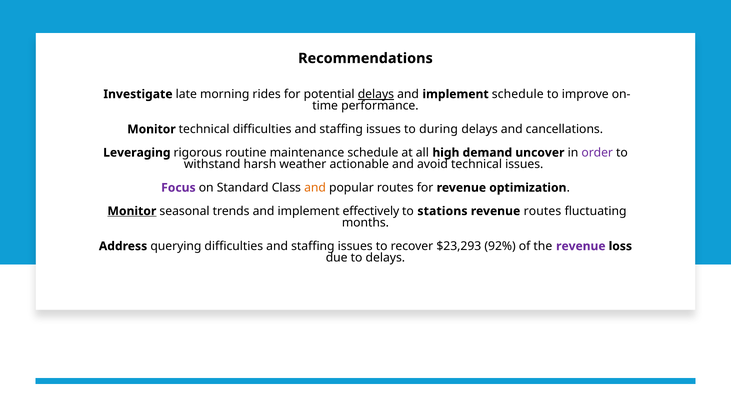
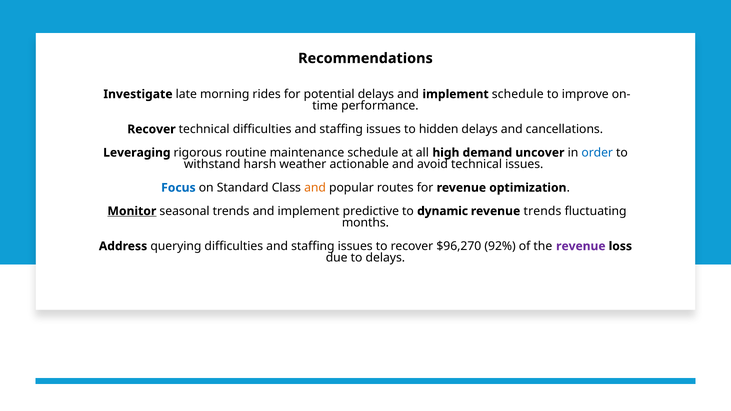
delays underline: present -> none (376, 94)
Monitor: Monitor -> Recover (151, 129)
during: during -> hidden (439, 129)
order colour: purple -> blue (597, 153)
Focus colour: purple -> blue (178, 188)
effectively: effectively -> predictive (371, 211)
stations: stations -> dynamic (443, 211)
revenue routes: routes -> trends (542, 211)
$23,293: $23,293 -> $96,270 (459, 246)
